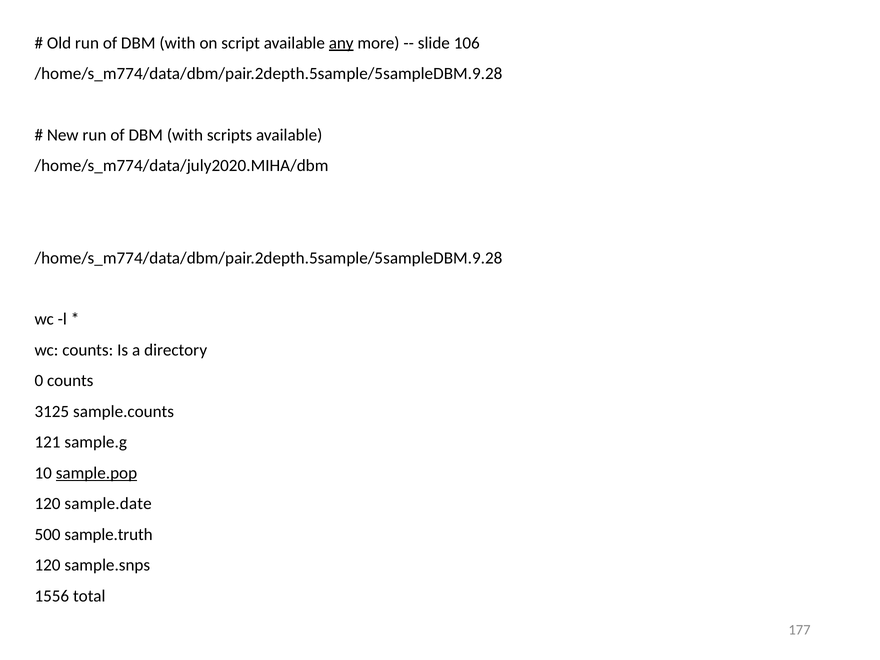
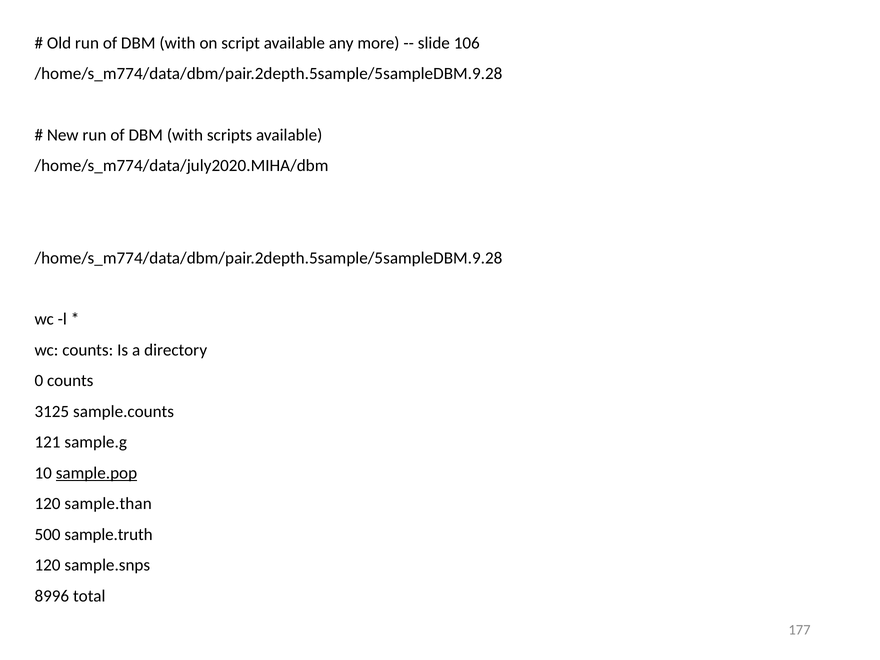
any underline: present -> none (341, 43)
sample.date: sample.date -> sample.than (108, 504)
1556: 1556 -> 8996 (52, 596)
